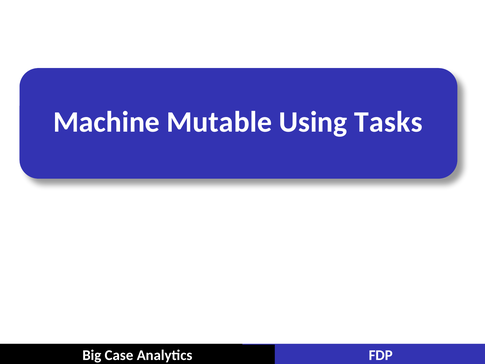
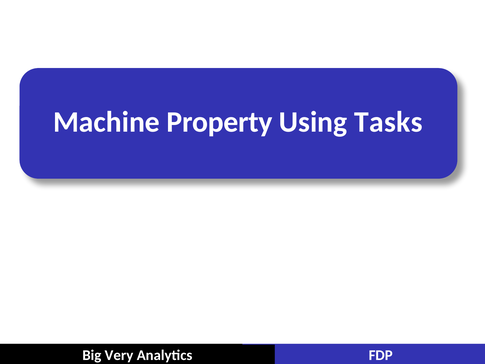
Mutable: Mutable -> Property (219, 122)
Case: Case -> Very (119, 355)
